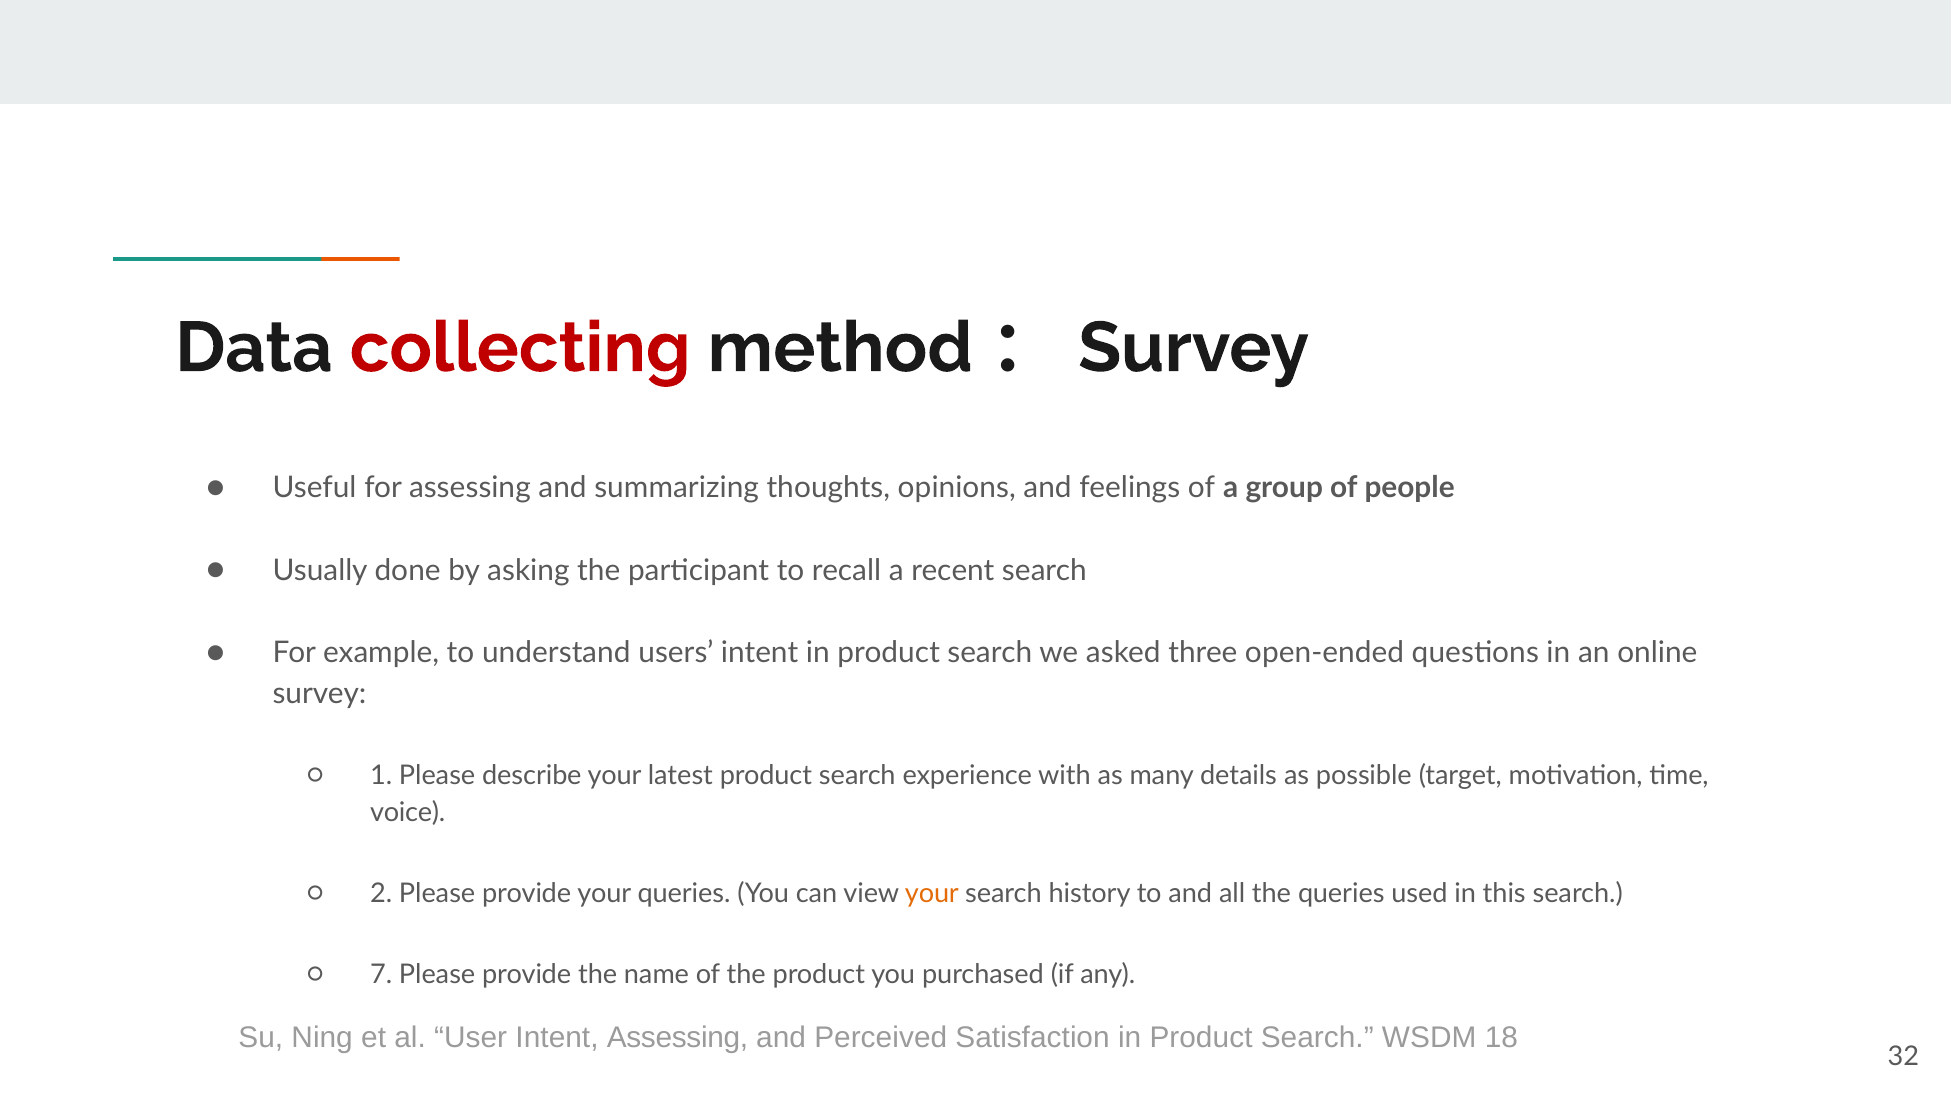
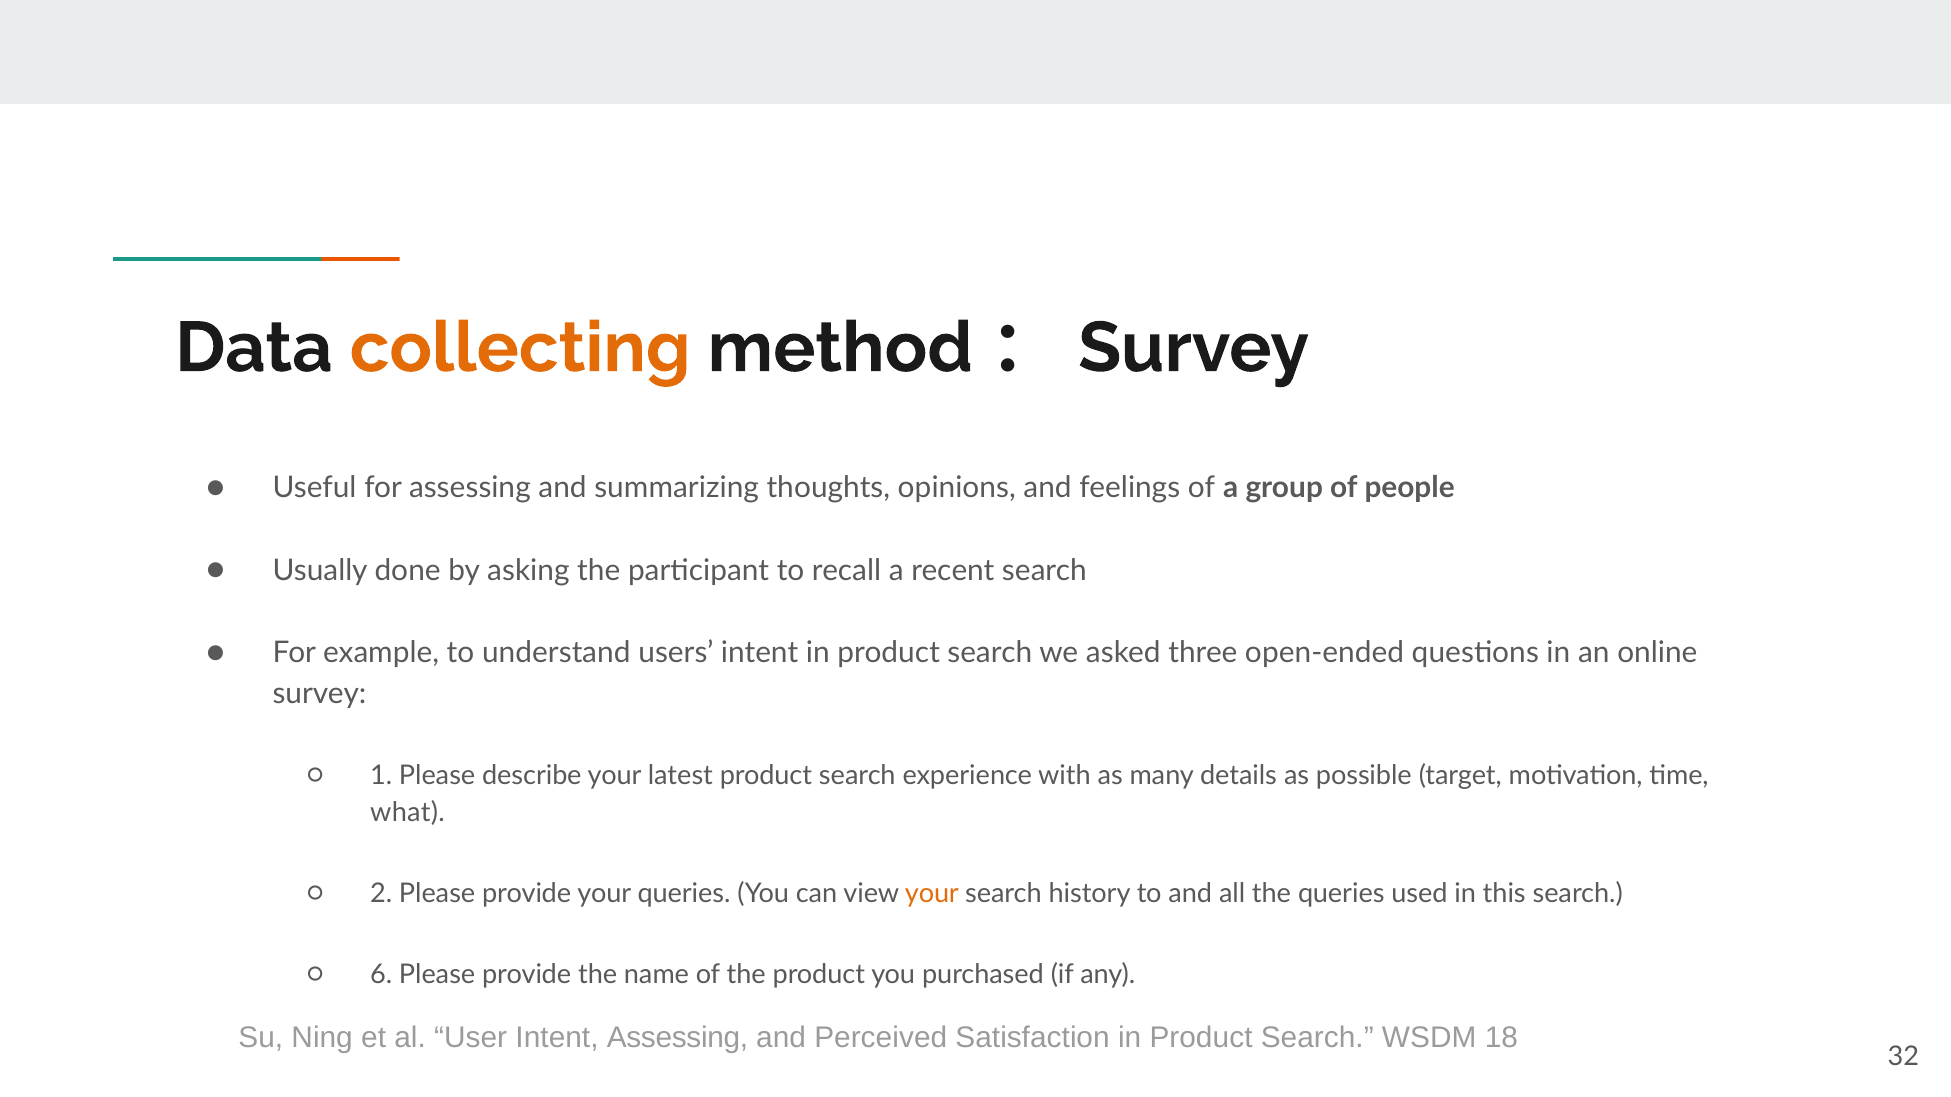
collecting colour: red -> orange (520, 348)
voice: voice -> what (407, 813)
7: 7 -> 6 (381, 975)
